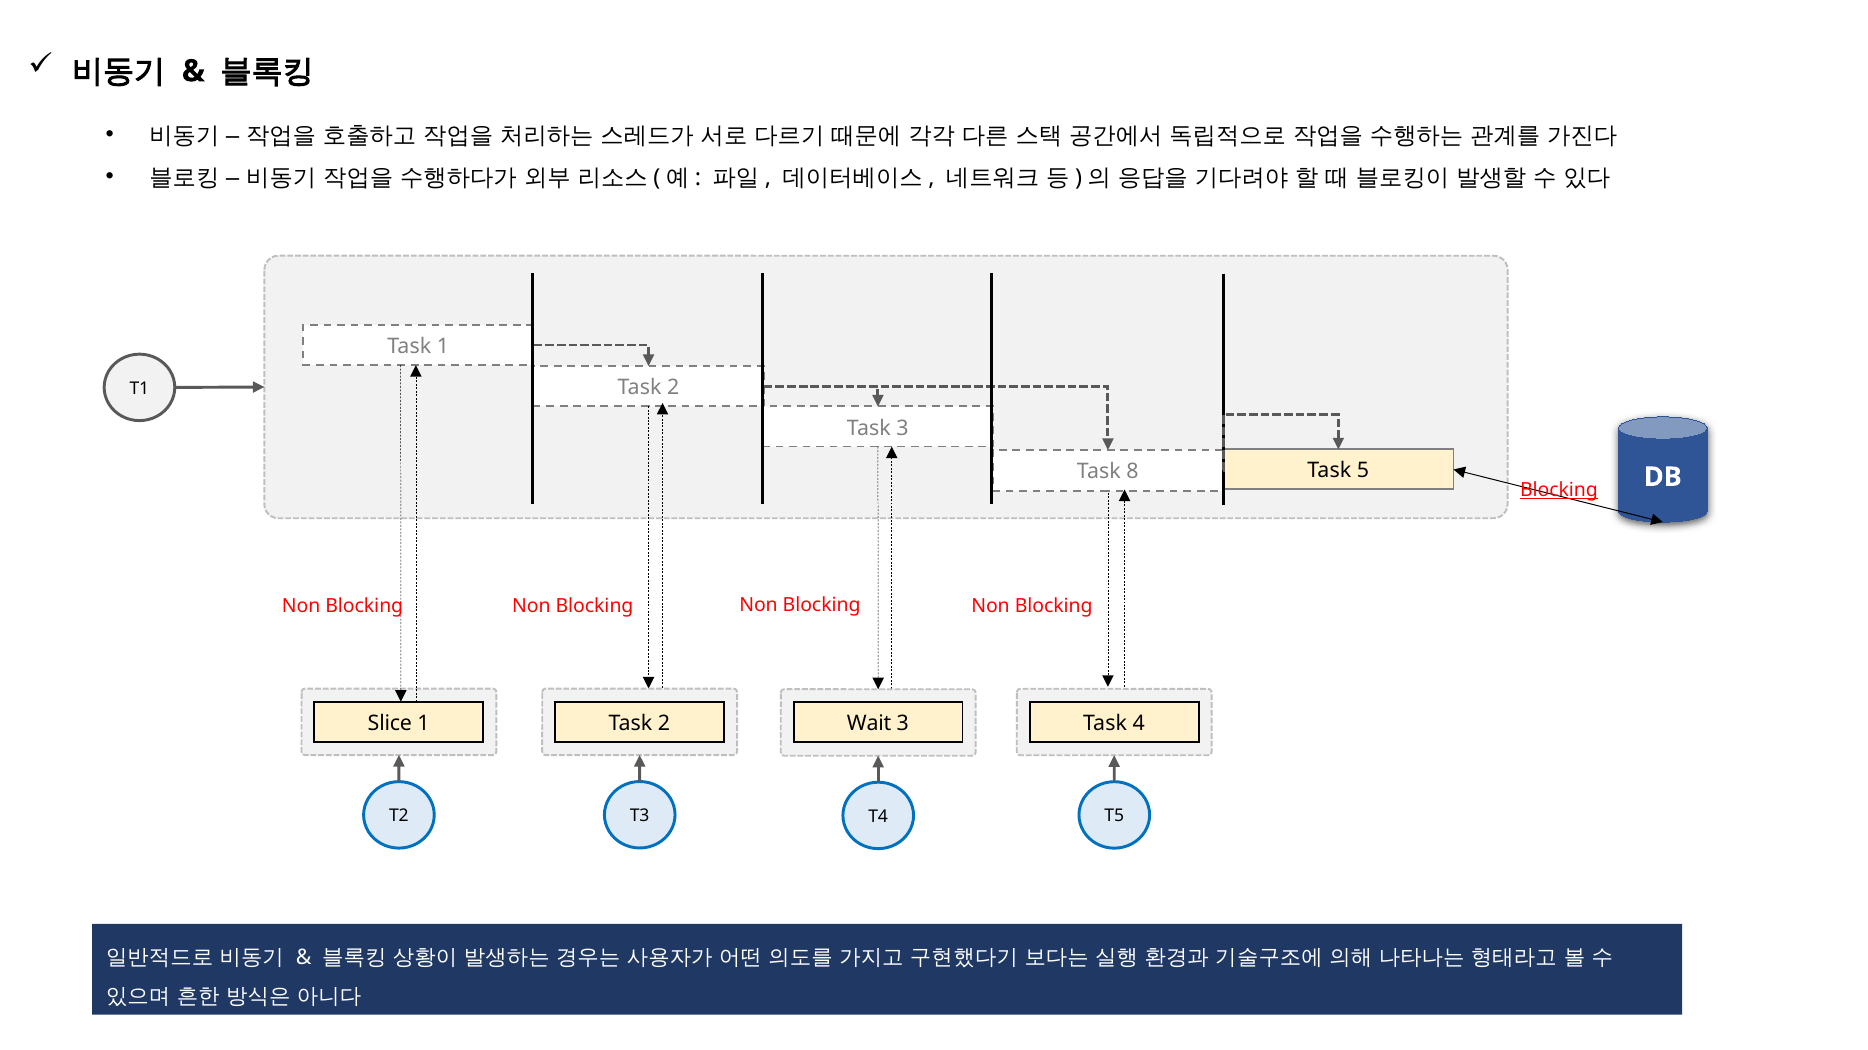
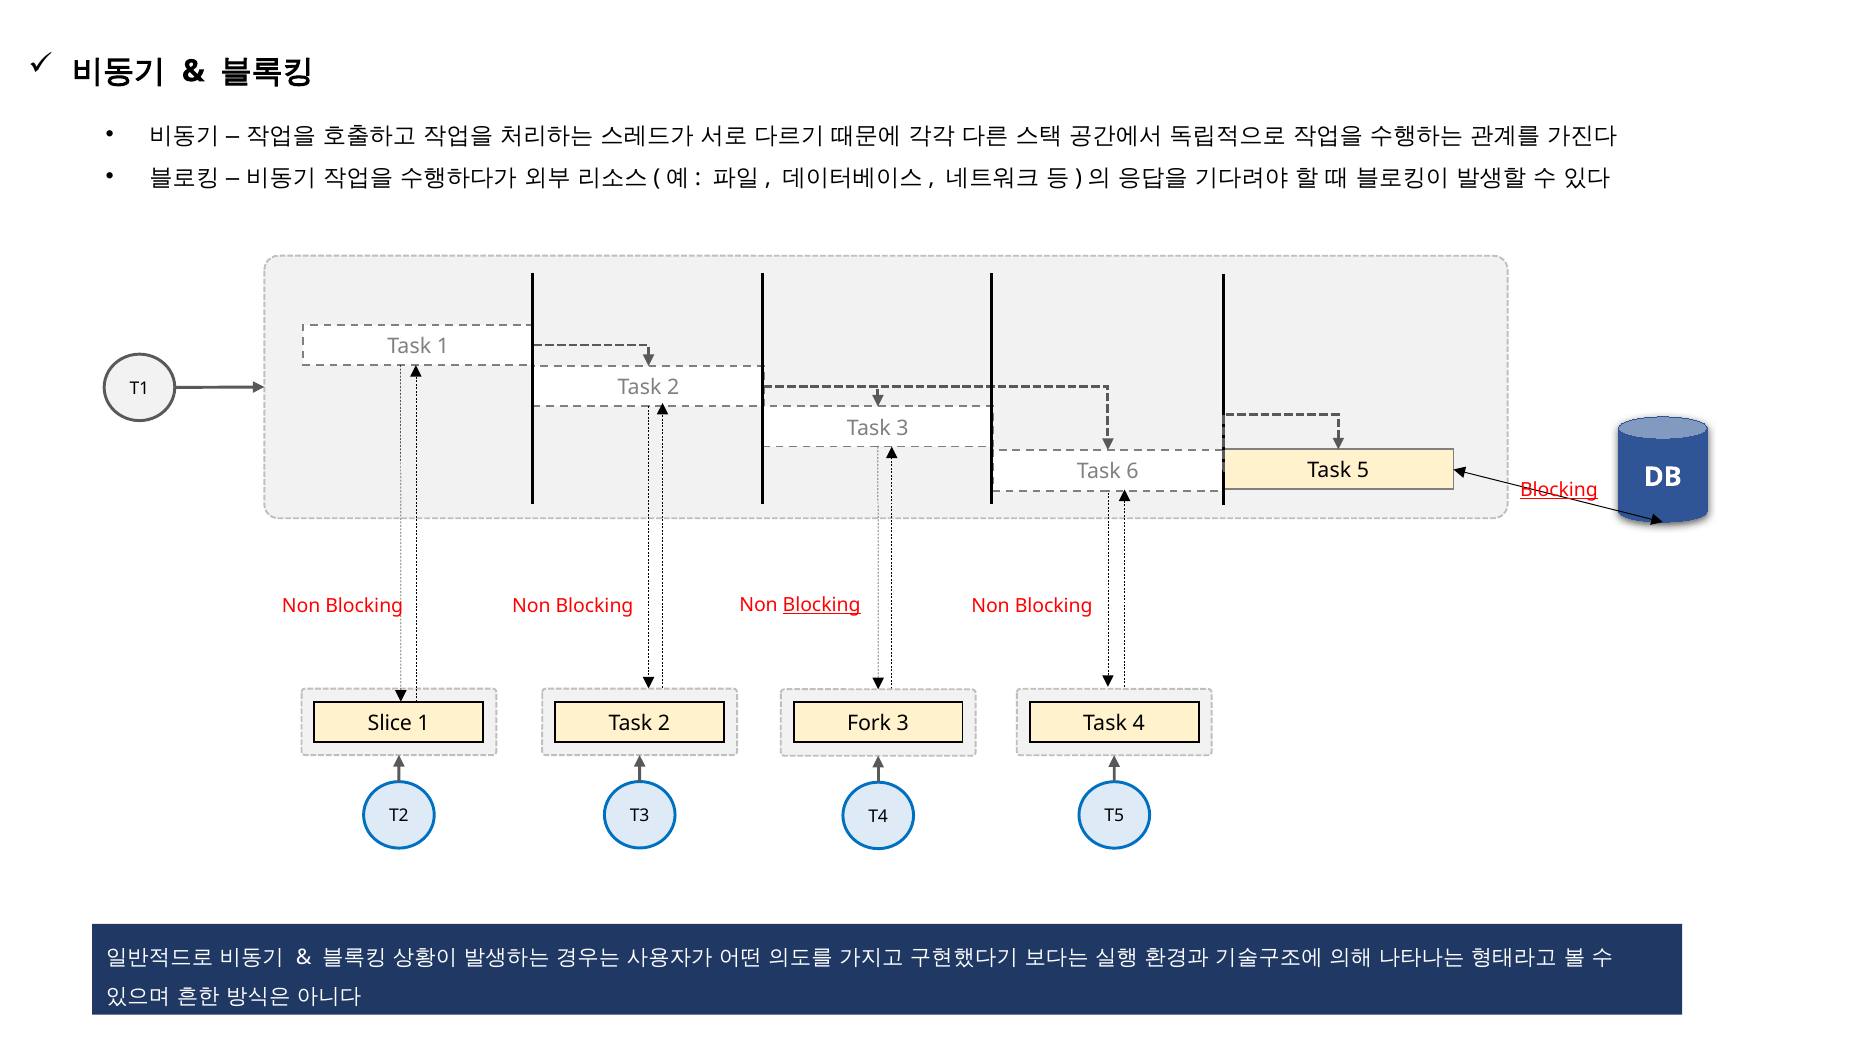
8: 8 -> 6 (1133, 472)
Blocking underline: none -> present (822, 606)
Wait: Wait -> Fork (869, 724)
